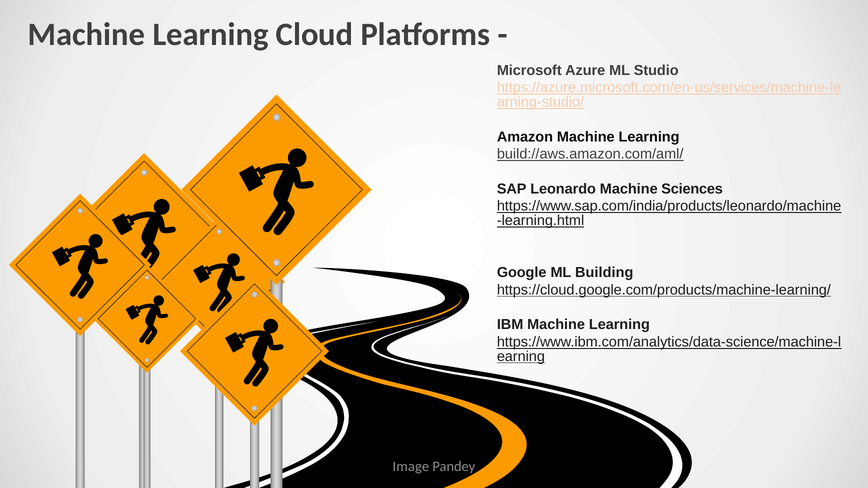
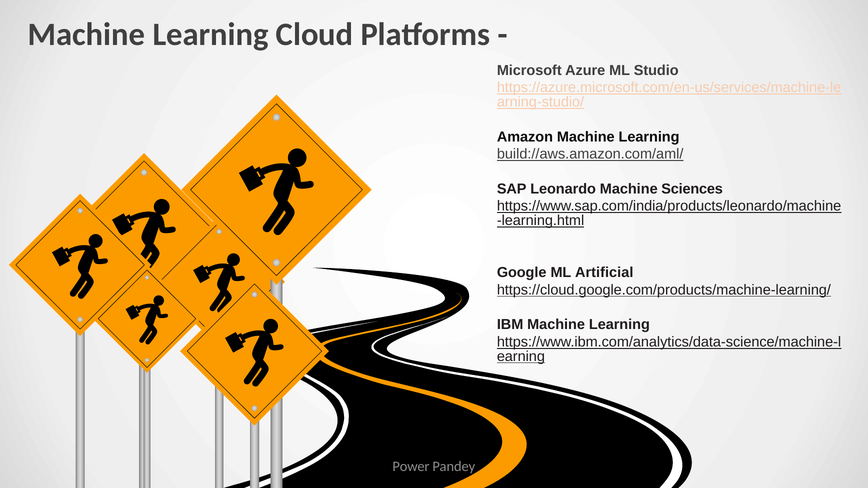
Building: Building -> Artificial (604, 273)
Image: Image -> Power (411, 467)
